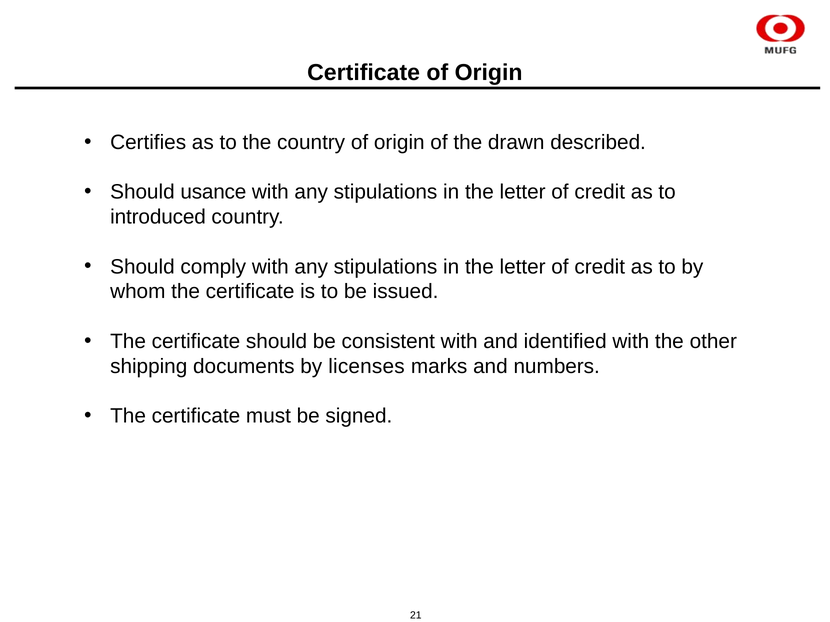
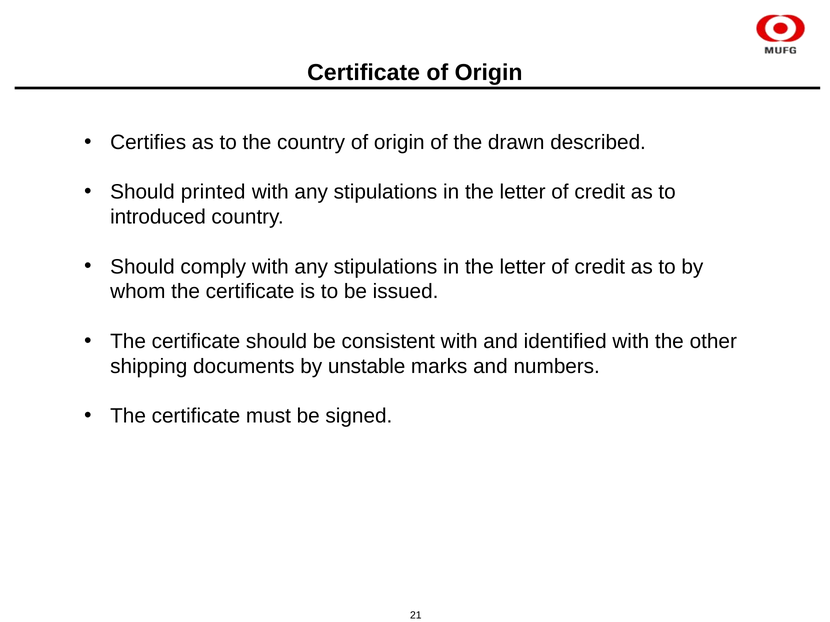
usance: usance -> printed (213, 192)
licenses: licenses -> unstable (367, 367)
